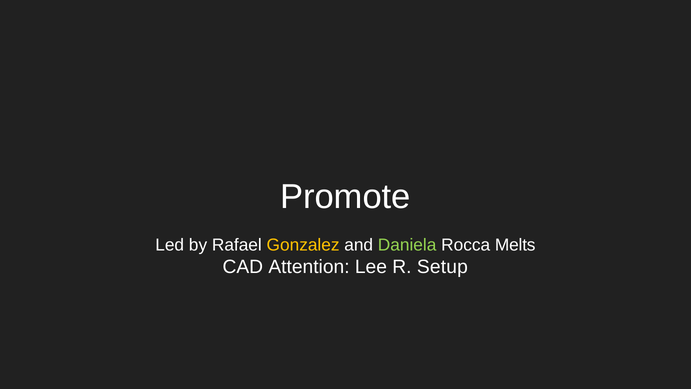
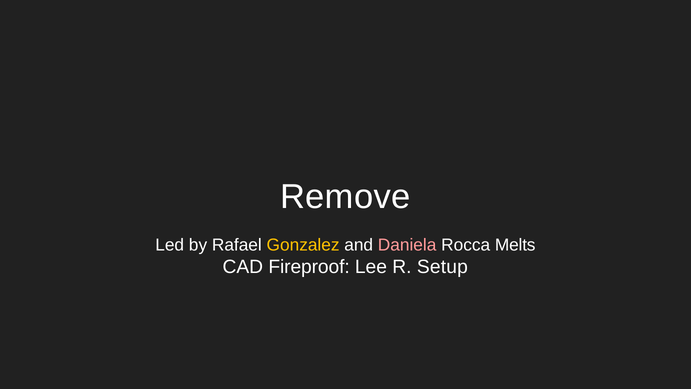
Promote: Promote -> Remove (345, 197)
Daniela colour: light green -> pink (407, 245)
Attention: Attention -> Fireproof (309, 267)
